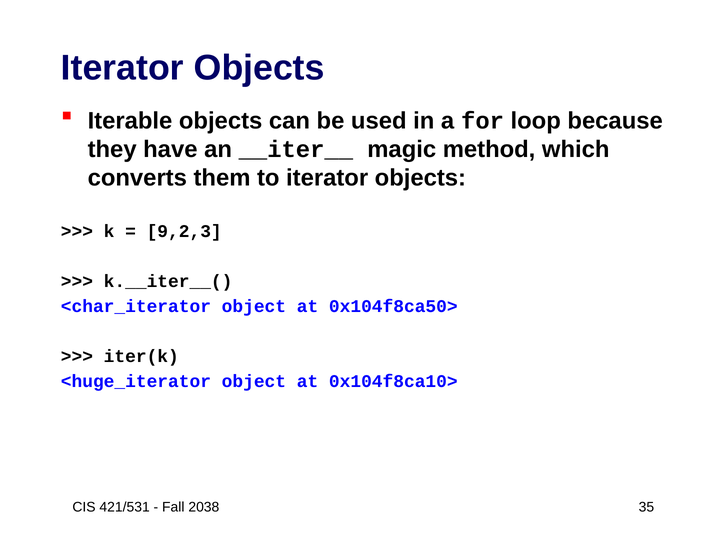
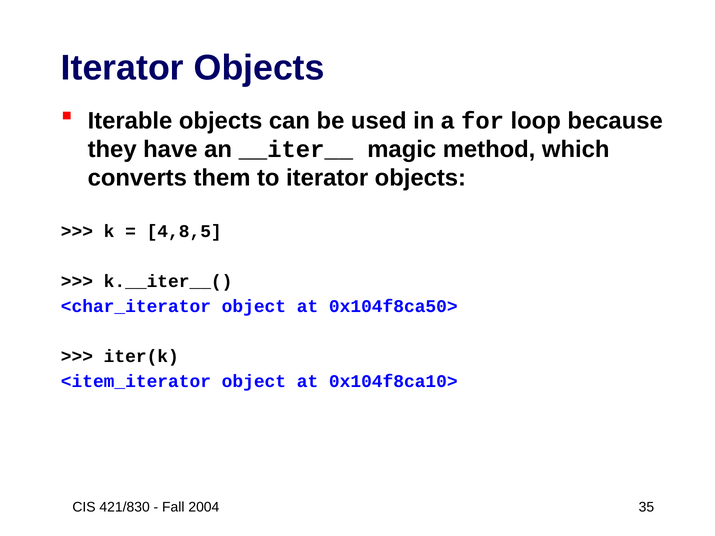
9,2,3: 9,2,3 -> 4,8,5 (184, 231)
<huge_iterator: <huge_iterator -> <item_iterator (136, 381)
421/531: 421/531 -> 421/830 (125, 507)
2038: 2038 -> 2004 (204, 507)
